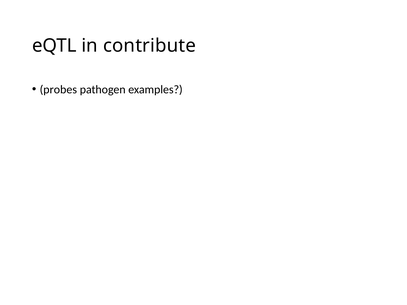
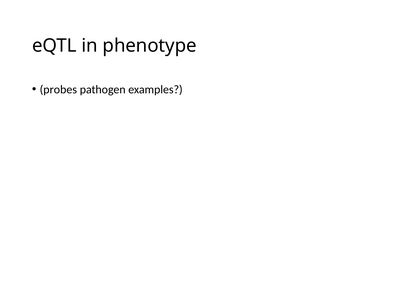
contribute: contribute -> phenotype (150, 46)
